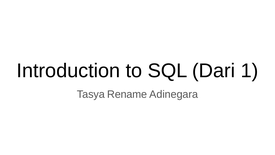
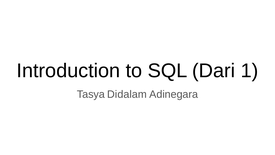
Rename: Rename -> Didalam (127, 94)
